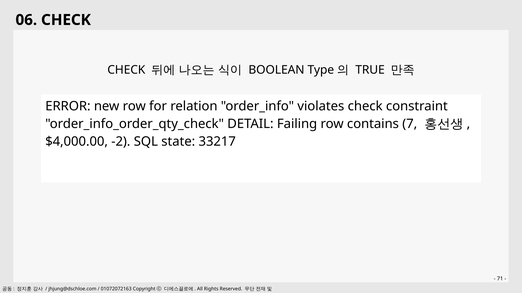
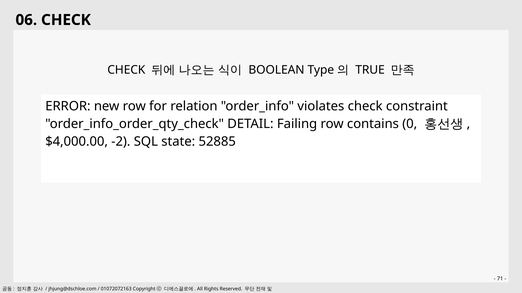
7: 7 -> 0 (410, 124)
33217: 33217 -> 52885 (217, 142)
